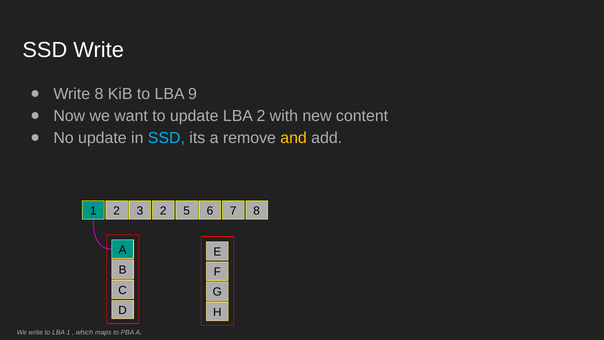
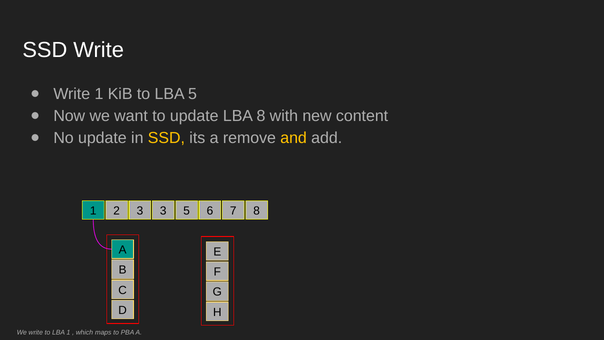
Write 8: 8 -> 1 (99, 94)
LBA 9: 9 -> 5 (193, 94)
LBA 2: 2 -> 8 (261, 116)
SSD colour: light blue -> yellow (166, 138)
3 2: 2 -> 3 (163, 211)
